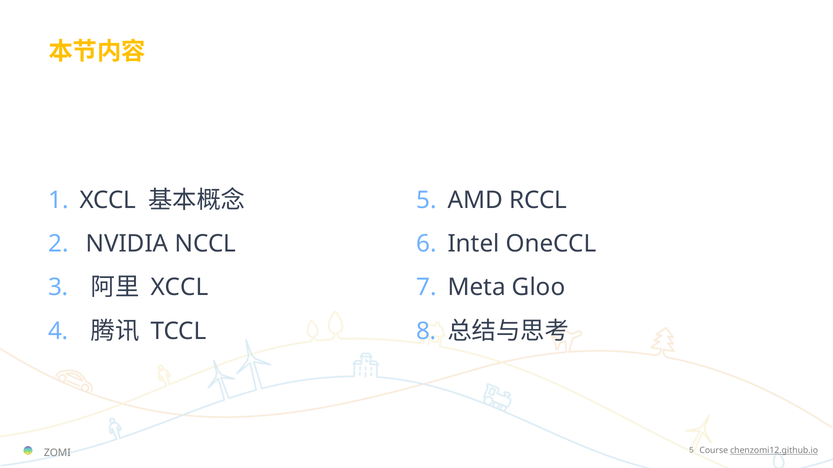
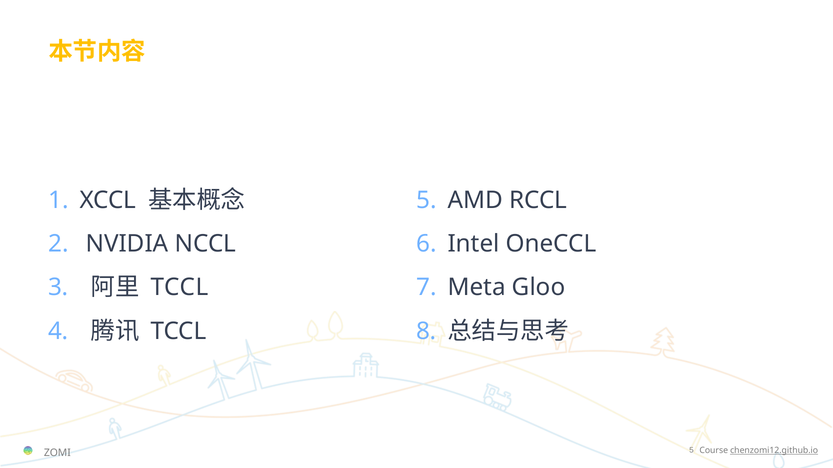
XCCL: XCCL -> TCCL (179, 288)
